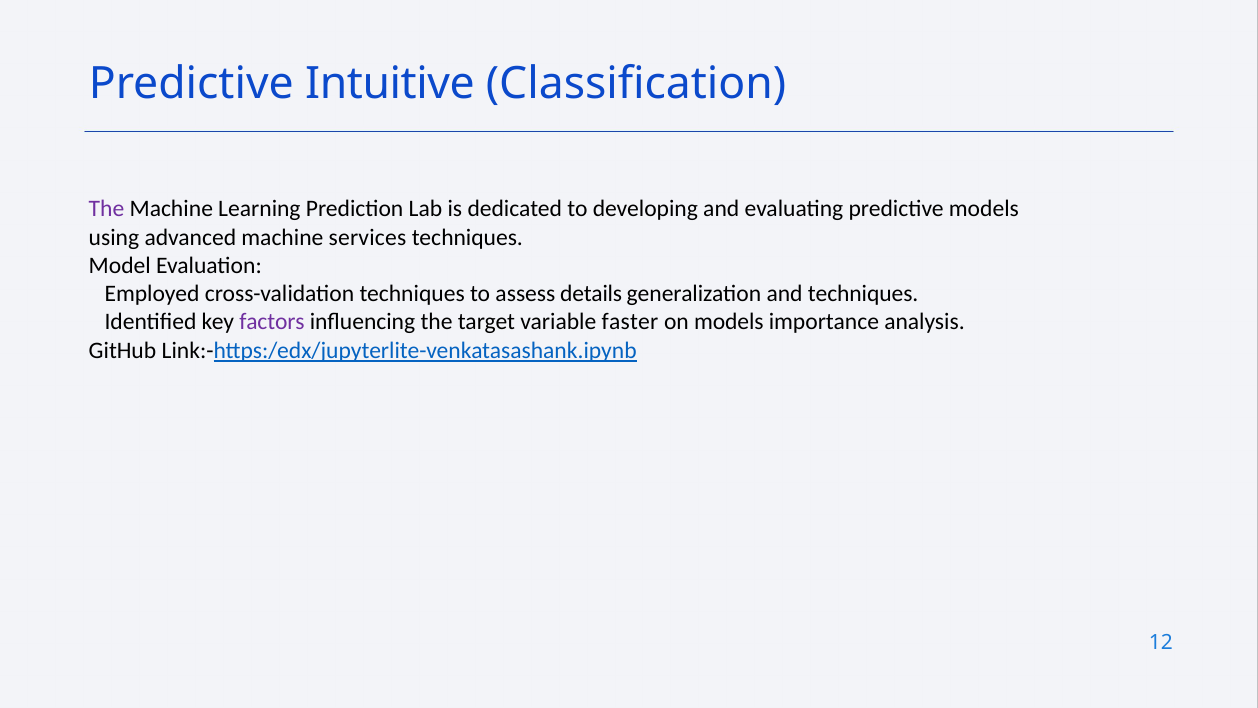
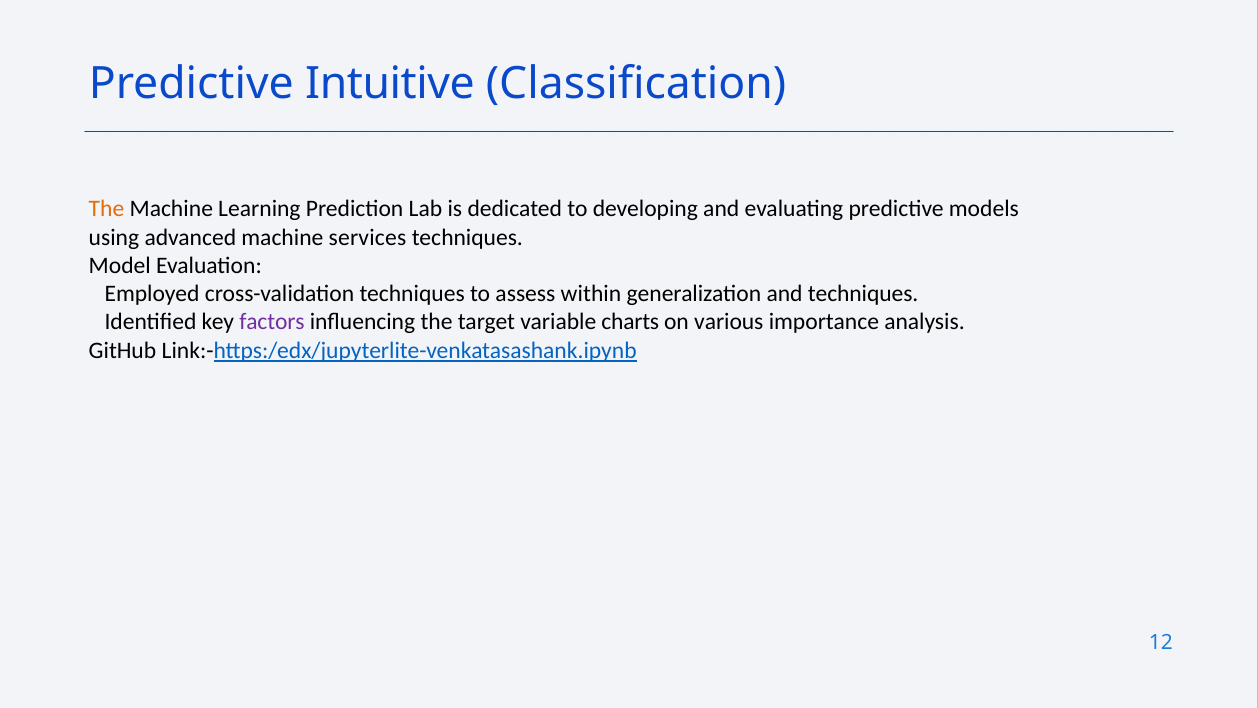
The colour: purple -> orange (106, 209)
details: details -> within (591, 294)
faster: faster -> charts (630, 322)
on models: models -> various (729, 322)
